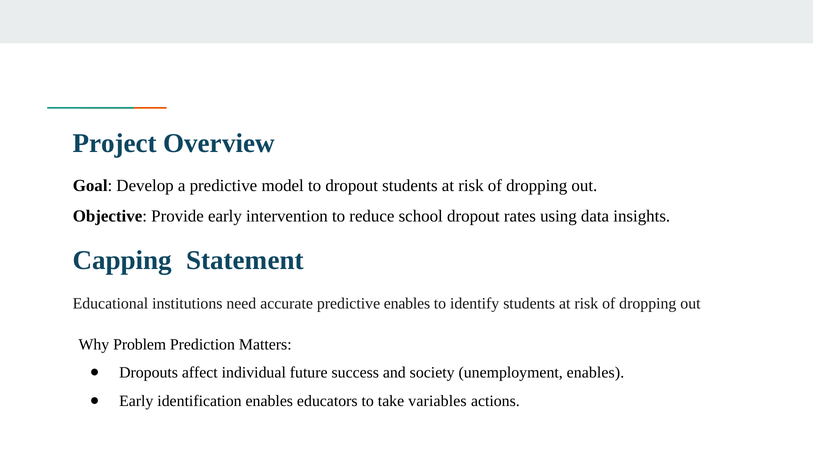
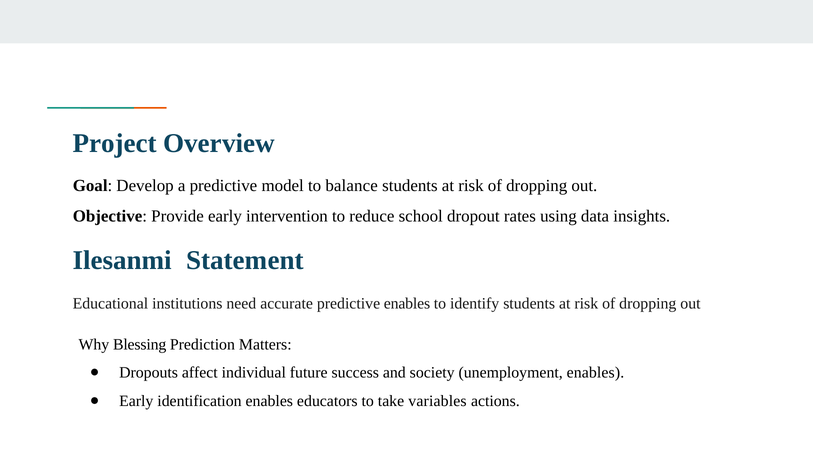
to dropout: dropout -> balance (352, 186)
Capping: Capping -> Ilesanmi (122, 260)
Problem: Problem -> Blessing (140, 345)
